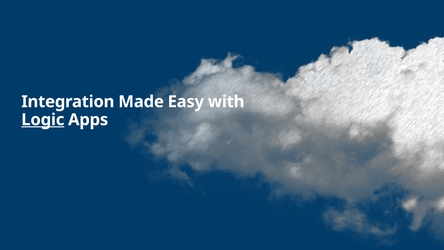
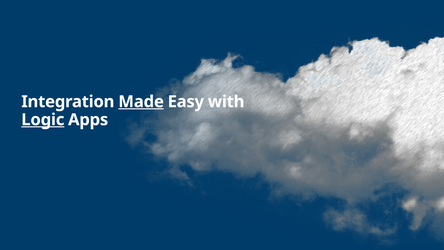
Made underline: none -> present (141, 102)
